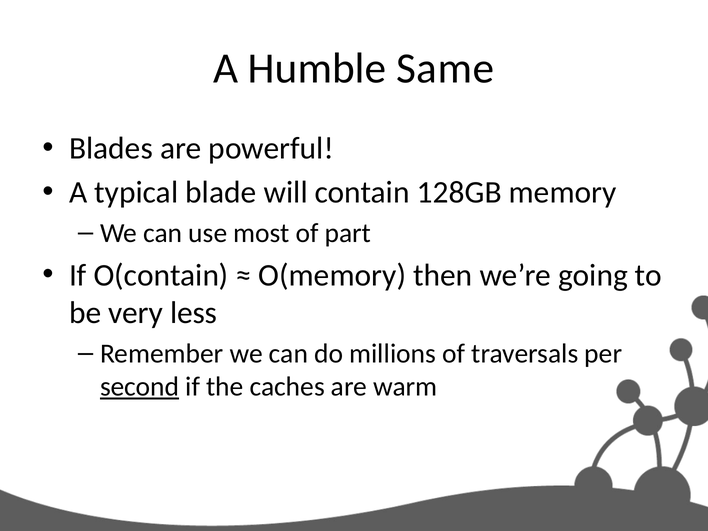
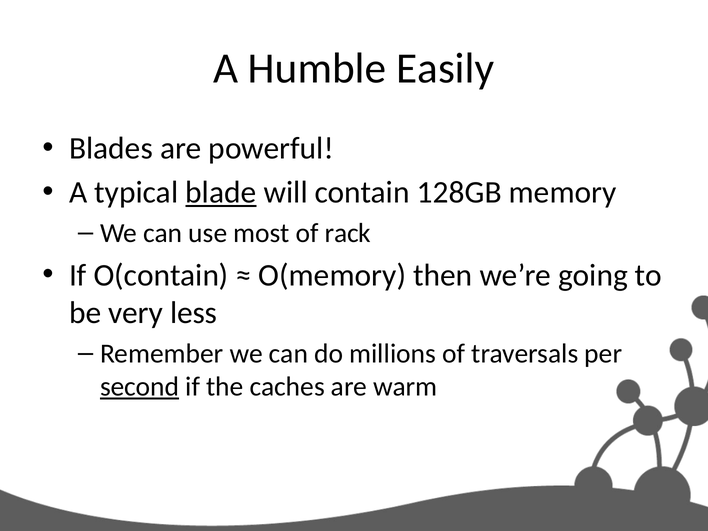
Same: Same -> Easily (445, 69)
blade underline: none -> present (221, 193)
part: part -> rack (348, 233)
